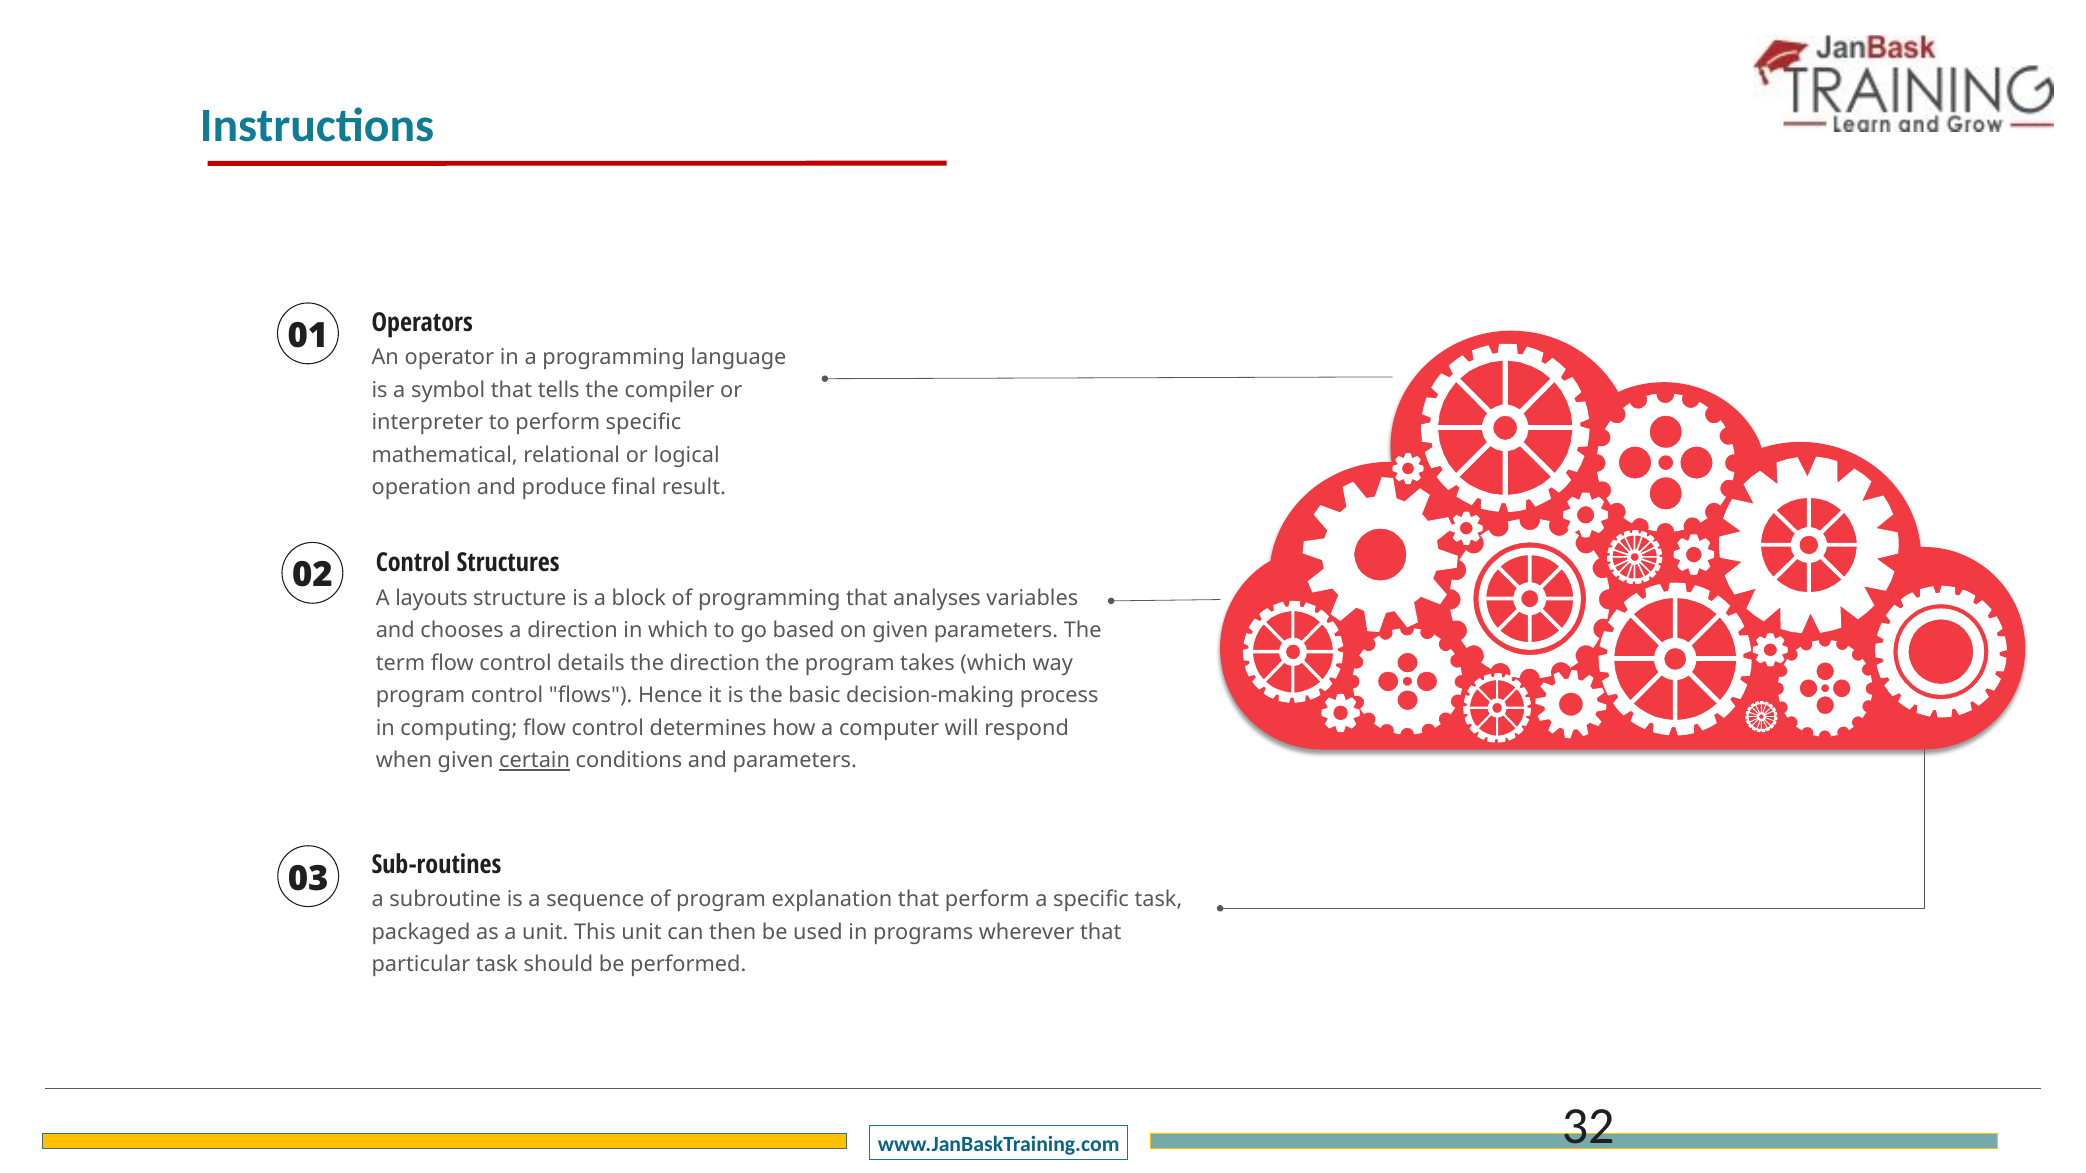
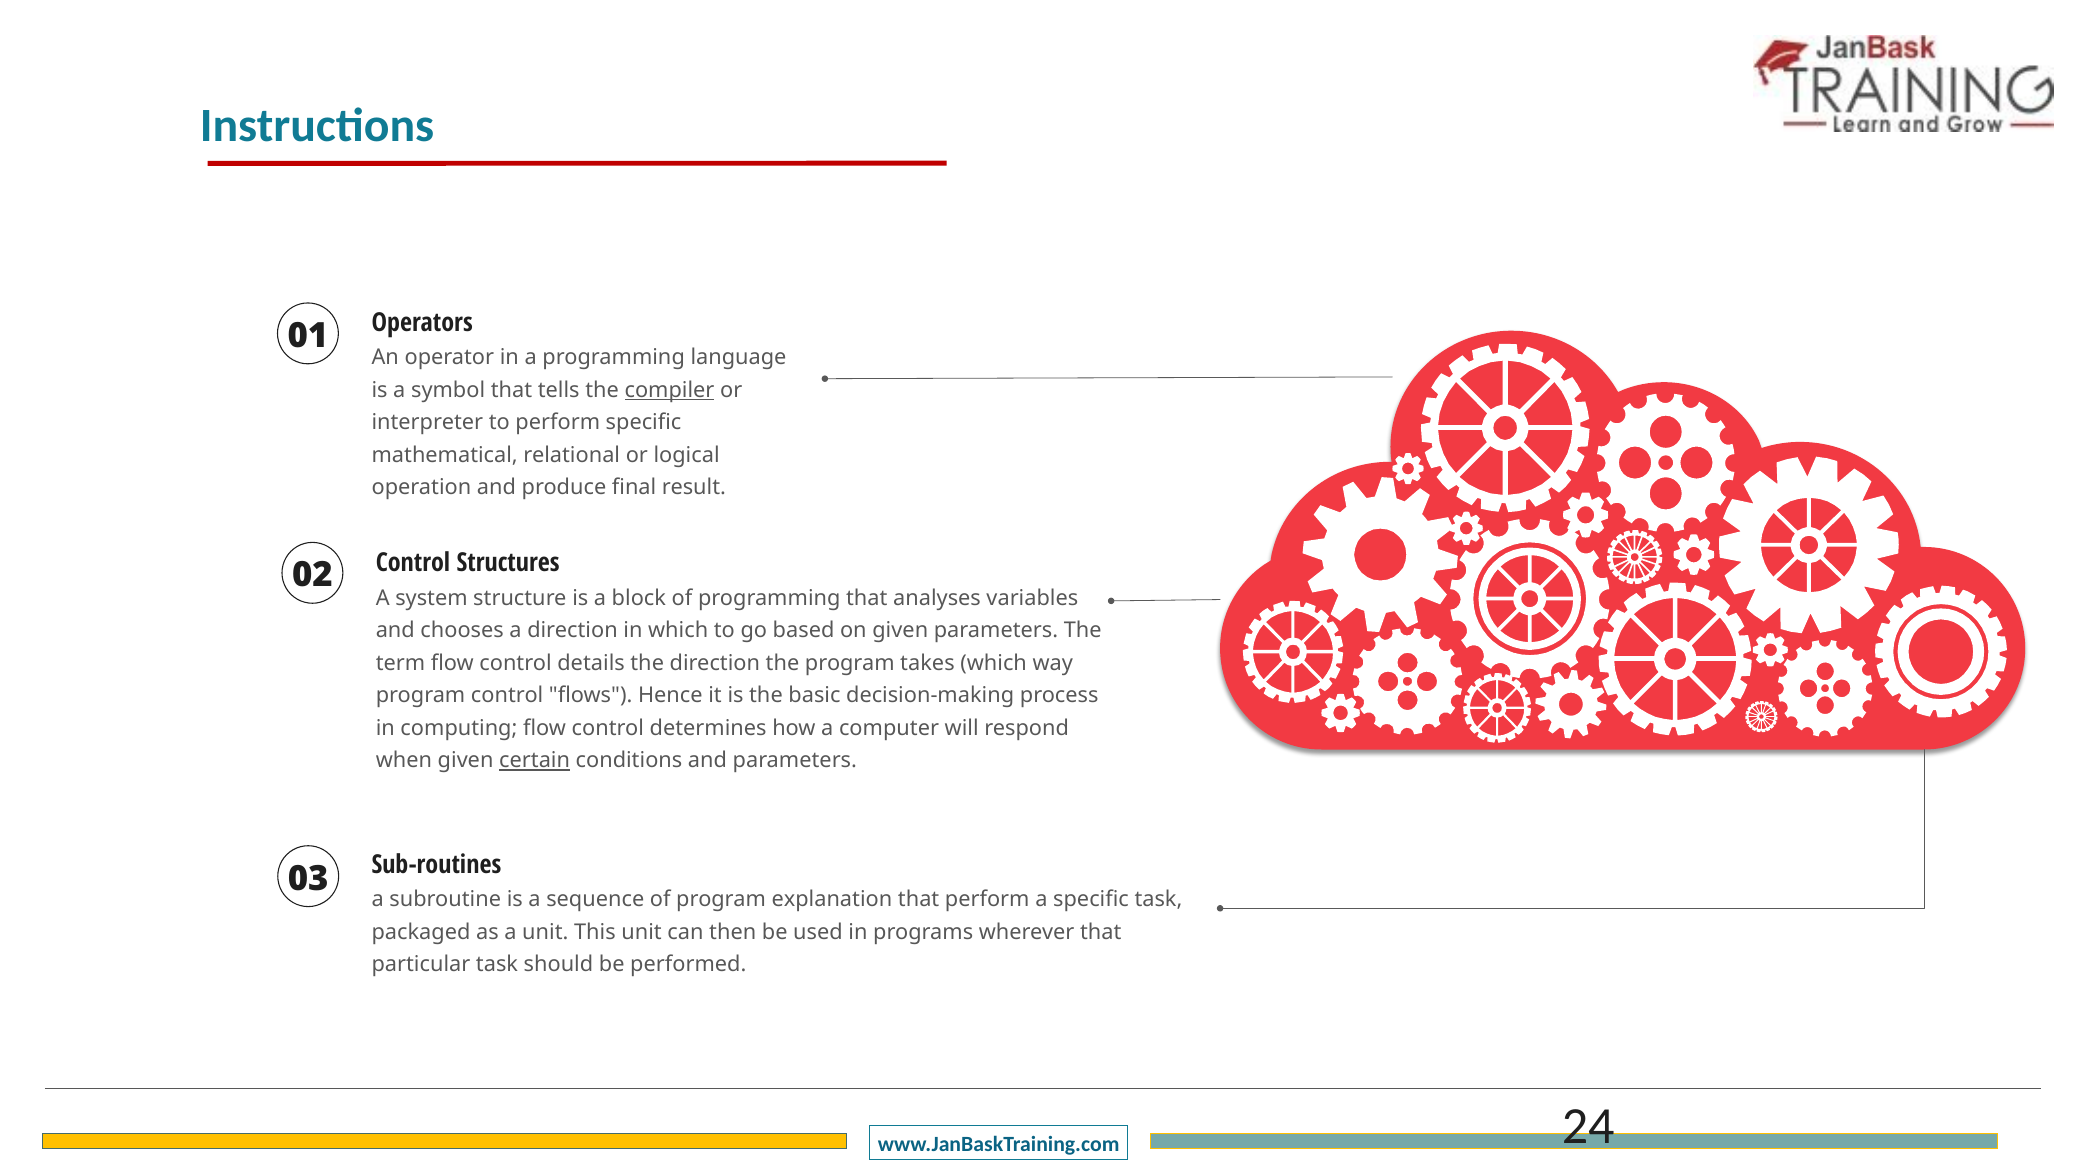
compiler underline: none -> present (670, 390)
layouts: layouts -> system (431, 598)
32: 32 -> 24 (1588, 1126)
